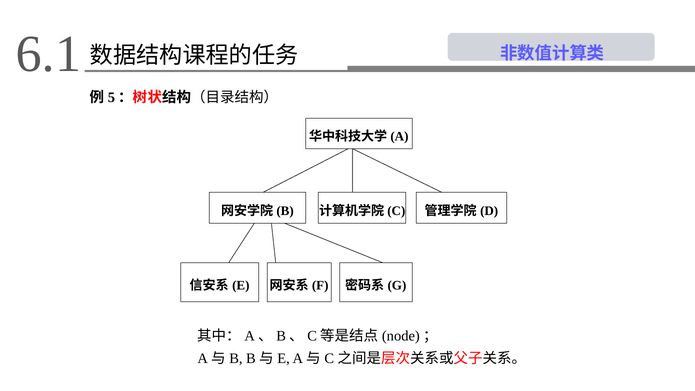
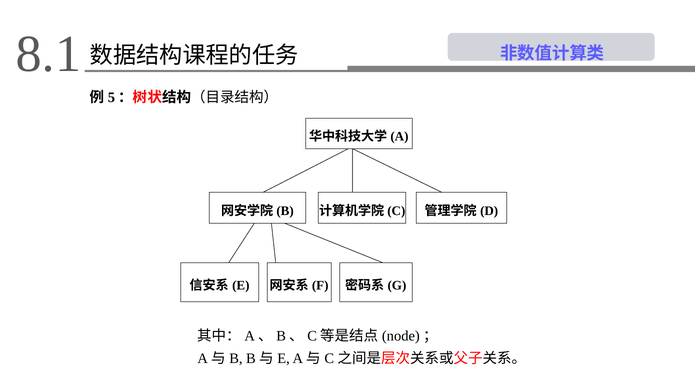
6.1: 6.1 -> 8.1 (49, 54)
